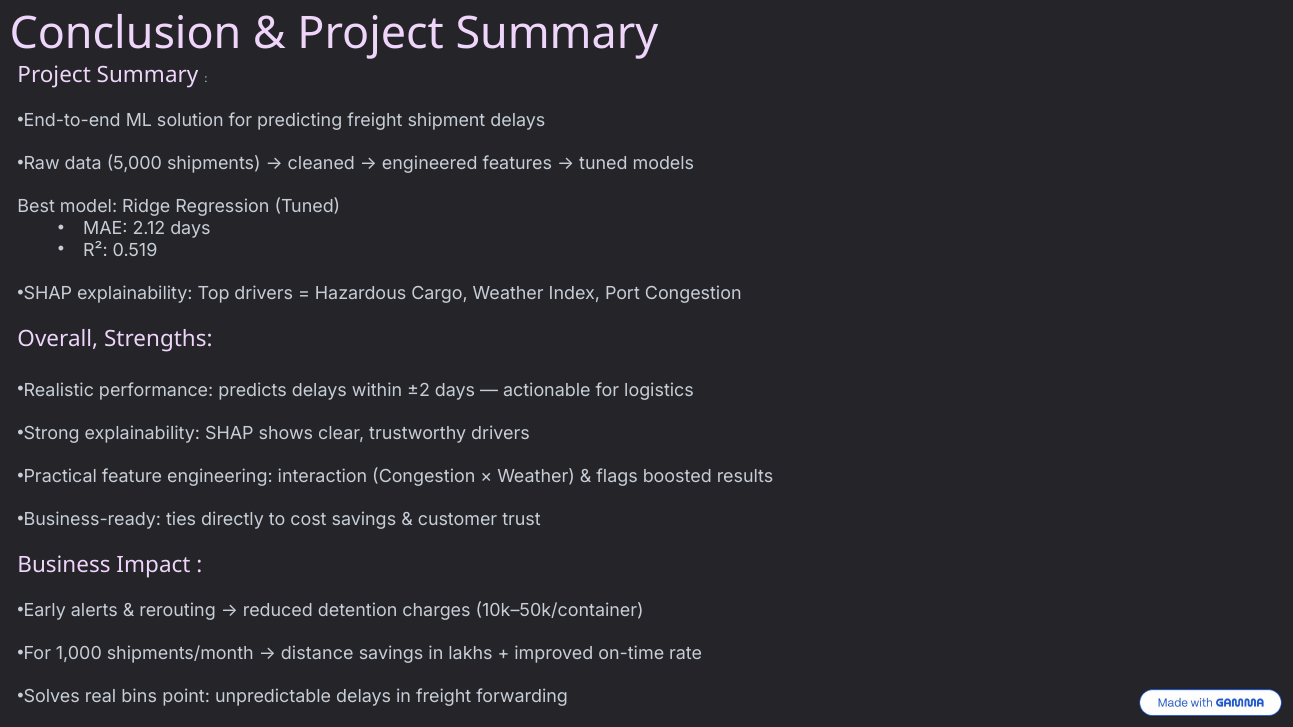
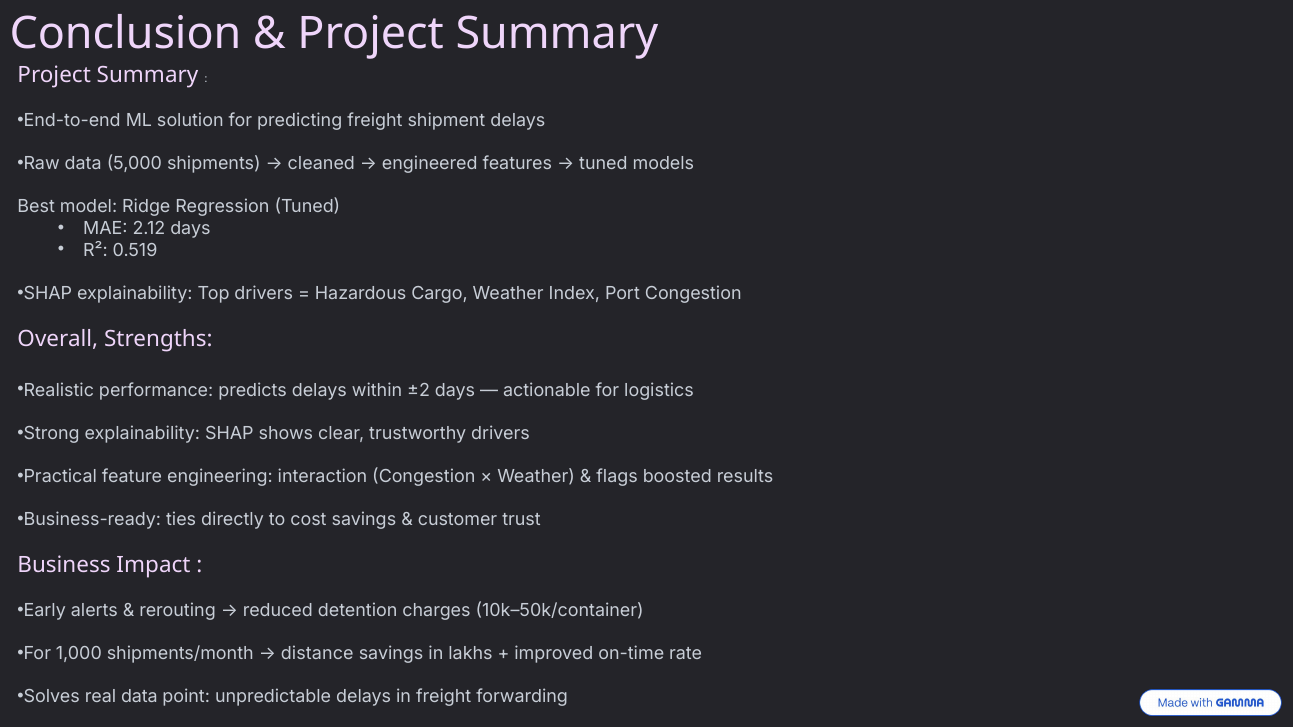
real bins: bins -> data (139, 697)
